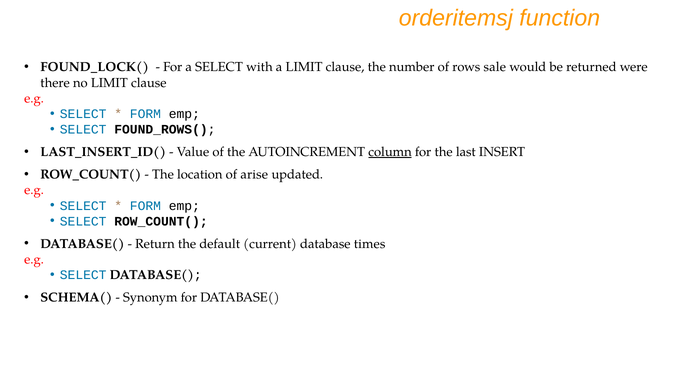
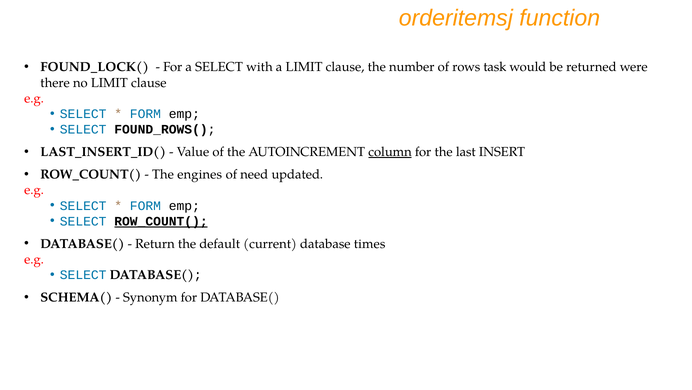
sale: sale -> task (495, 67)
location: location -> engines (200, 174)
arise: arise -> need (254, 174)
ROW_COUNT( underline: none -> present (161, 221)
